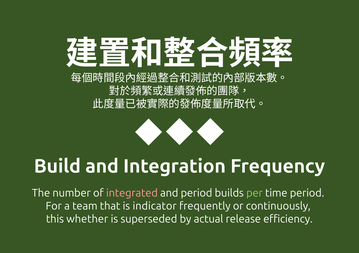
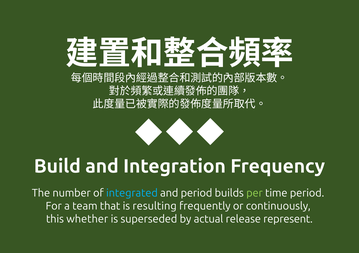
integrated colour: pink -> light blue (132, 193)
indicator: indicator -> resulting (155, 206)
efficiency: efficiency -> represent (288, 219)
